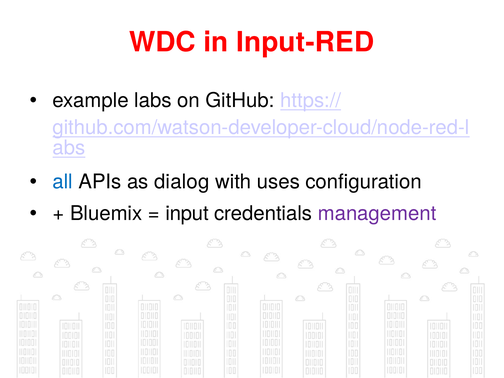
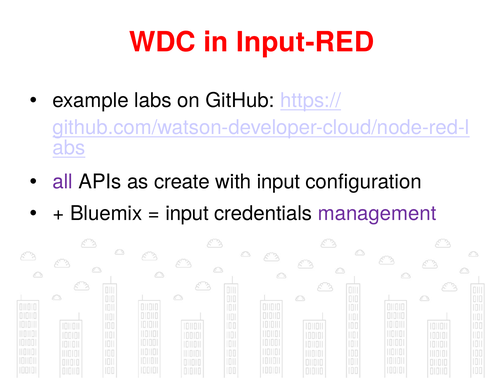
all colour: blue -> purple (63, 182)
dialog: dialog -> create (182, 182)
with uses: uses -> input (278, 182)
